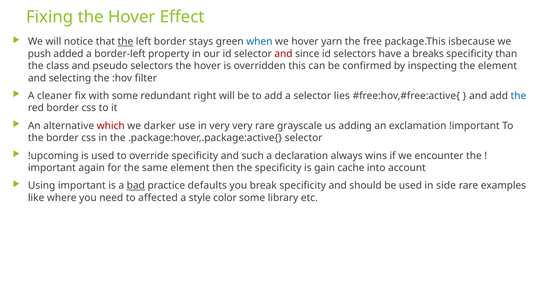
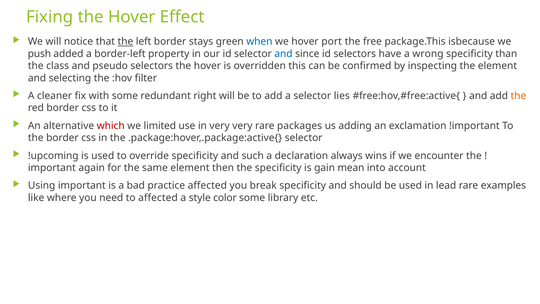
yarn: yarn -> port (332, 41)
and colour: red -> blue (283, 54)
breaks: breaks -> wrong (428, 54)
the colour: blue -> orange (518, 96)
darker: darker -> limited (160, 126)
grayscale: grayscale -> packages (300, 126)
cache: cache -> mean (351, 168)
bad underline: present -> none (136, 185)
practice defaults: defaults -> affected (207, 185)
side: side -> lead (446, 185)
